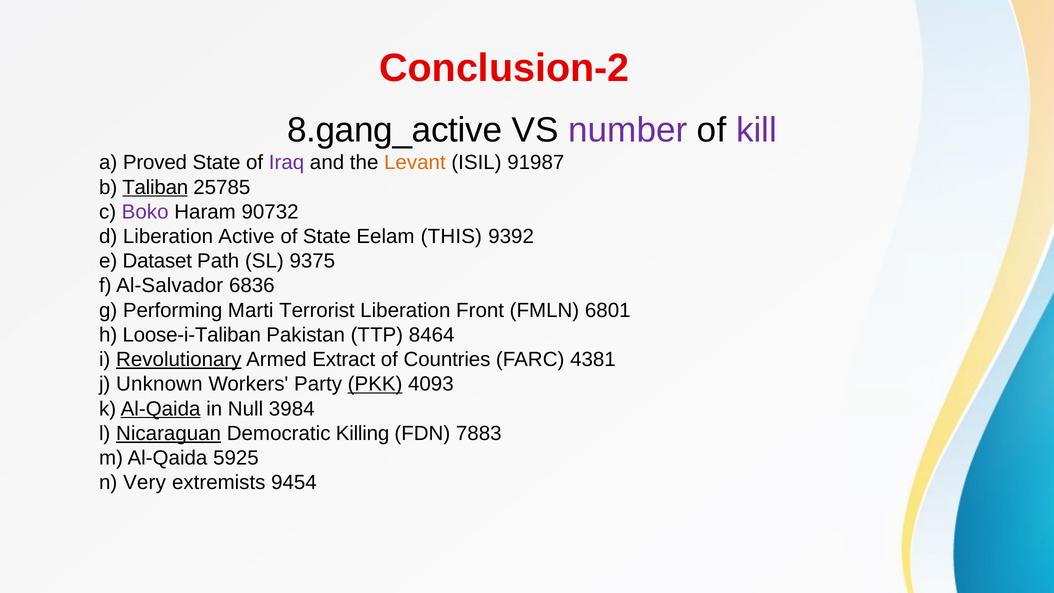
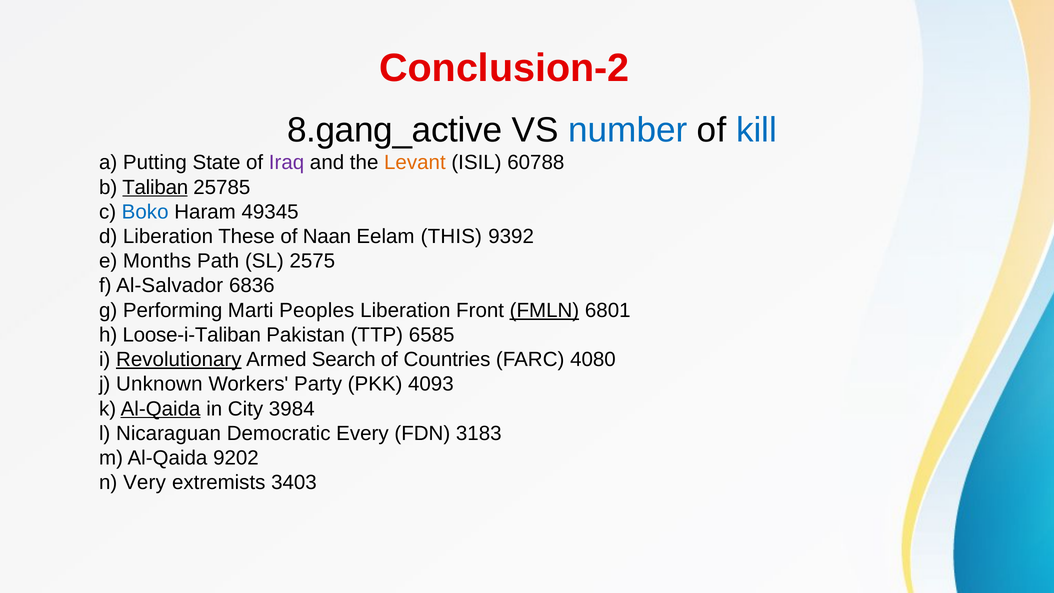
number colour: purple -> blue (628, 130)
kill colour: purple -> blue (757, 130)
Proved: Proved -> Putting (155, 163)
91987: 91987 -> 60788 (536, 163)
Boko colour: purple -> blue (145, 212)
90732: 90732 -> 49345 (270, 212)
Active: Active -> These (247, 236)
of State: State -> Naan (327, 236)
Dataset: Dataset -> Months (157, 261)
9375: 9375 -> 2575 (312, 261)
Terrorist: Terrorist -> Peoples (317, 310)
FMLN underline: none -> present (544, 310)
8464: 8464 -> 6585 (432, 335)
Extract: Extract -> Search (344, 359)
4381: 4381 -> 4080 (593, 359)
PKK underline: present -> none (375, 384)
Null: Null -> City (246, 409)
Nicaraguan underline: present -> none (169, 433)
Killing: Killing -> Every (362, 433)
7883: 7883 -> 3183 (479, 433)
5925: 5925 -> 9202 (236, 458)
9454: 9454 -> 3403 (294, 483)
